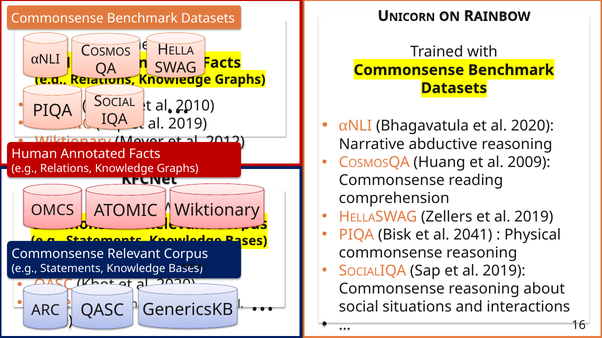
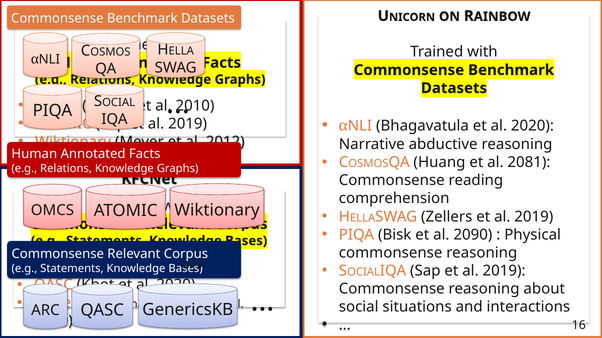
2009: 2009 -> 2081 (529, 163)
2041: 2041 -> 2090 (473, 235)
